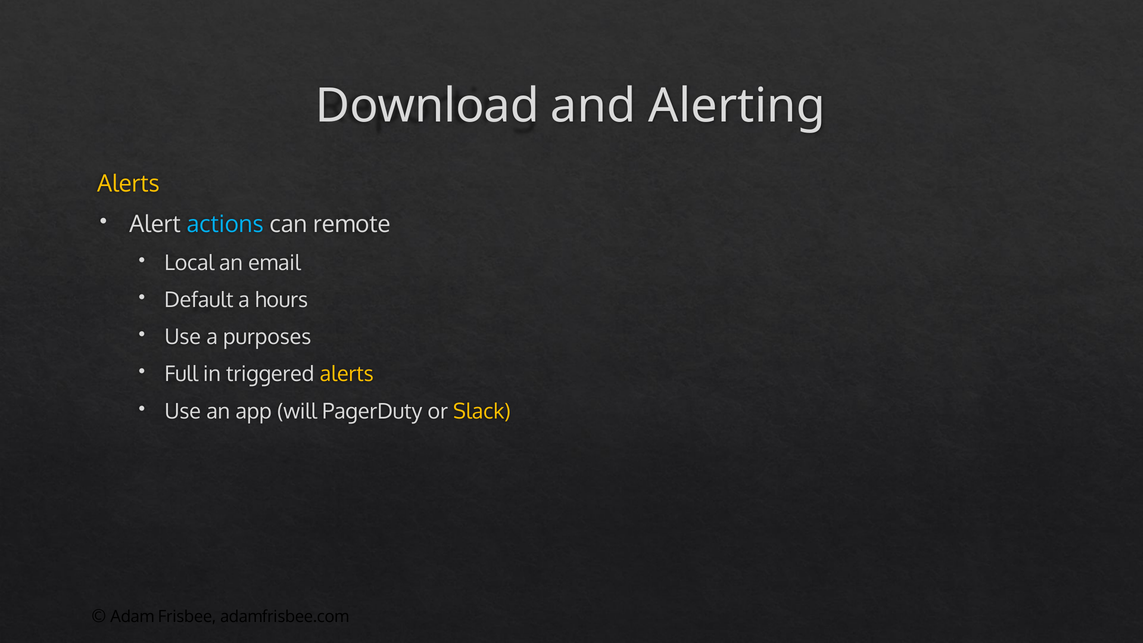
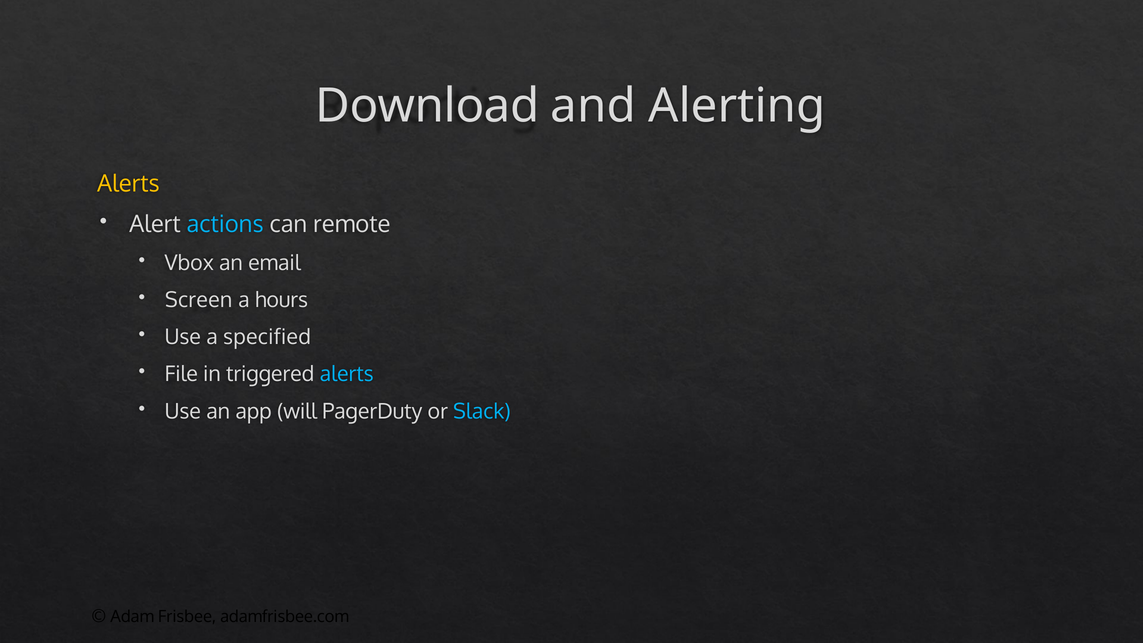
Local: Local -> Vbox (189, 263)
Default: Default -> Screen (199, 300)
purposes: purposes -> specified (267, 337)
Full: Full -> File (181, 374)
alerts colour: yellow -> light blue (347, 374)
Slack colour: yellow -> light blue (482, 411)
